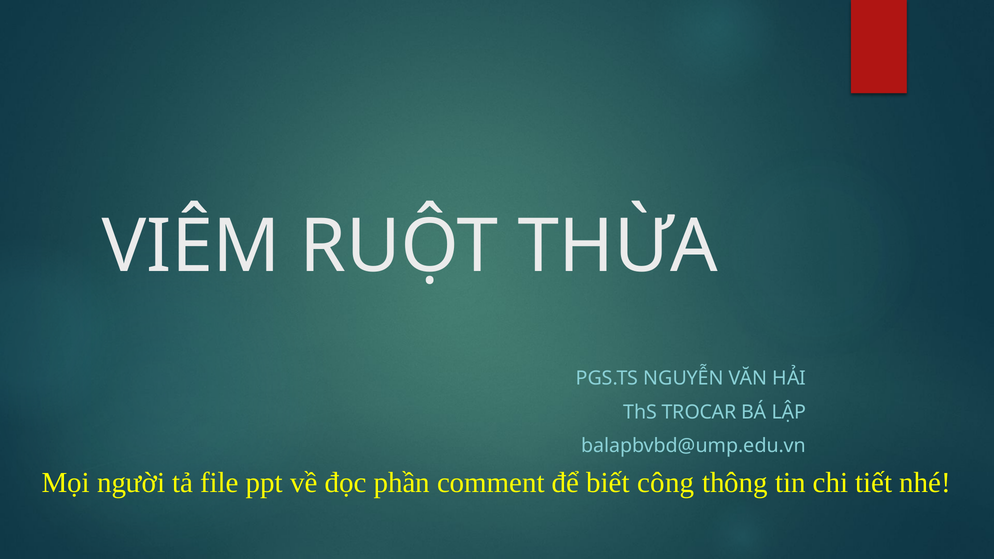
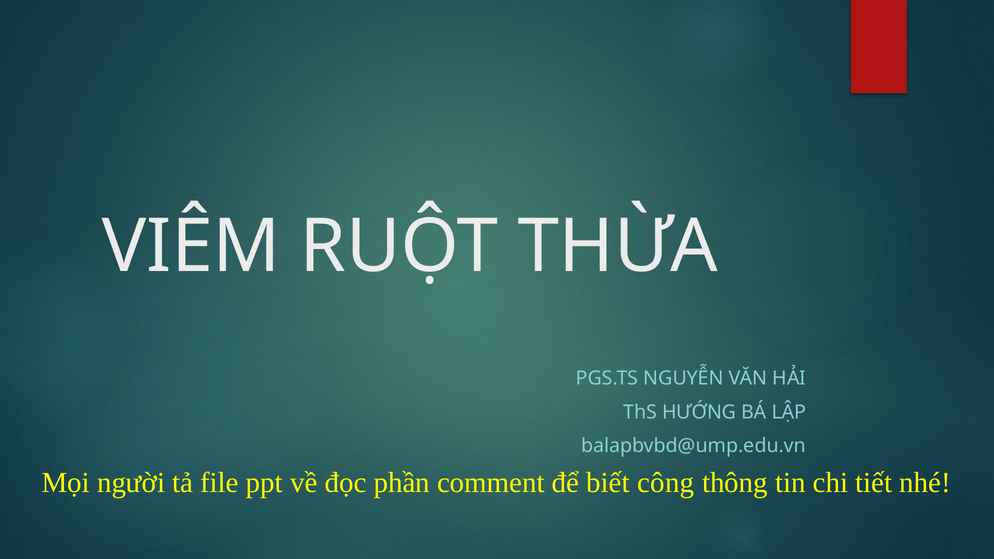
TROCAR: TROCAR -> HƯỚNG (699, 412)
